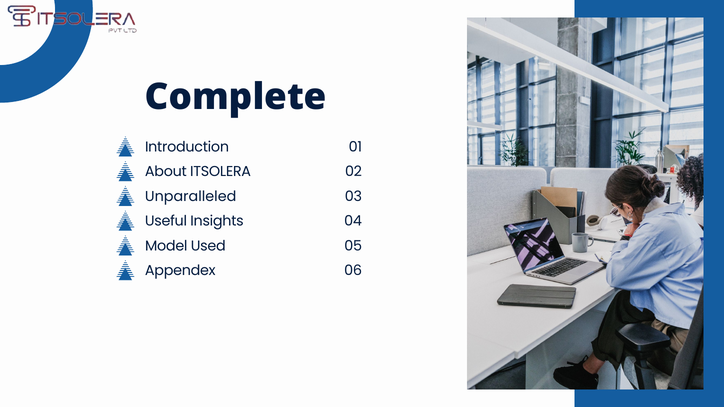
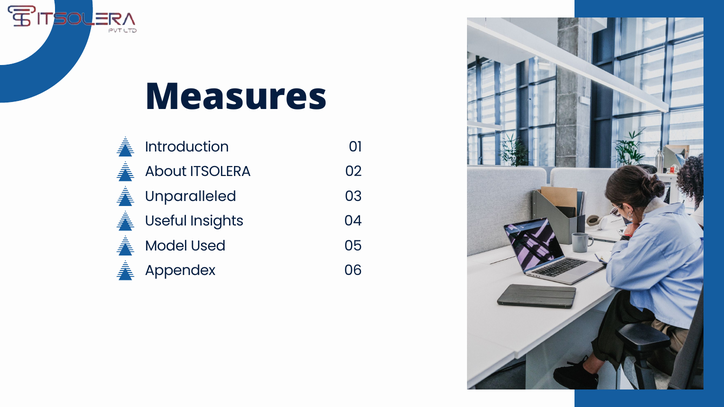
Complete: Complete -> Measures (236, 97)
